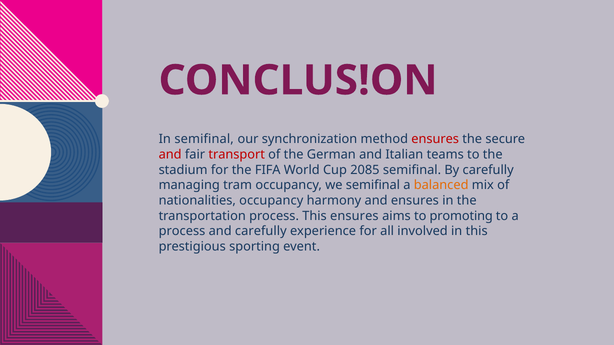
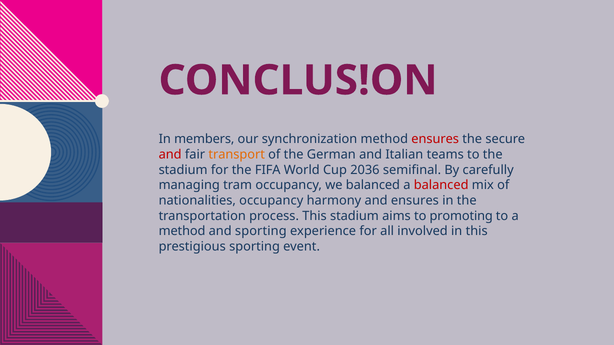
In semifinal: semifinal -> members (204, 139)
transport colour: red -> orange (237, 155)
2085: 2085 -> 2036 (365, 170)
we semifinal: semifinal -> balanced (373, 185)
balanced colour: orange -> red (441, 185)
This ensures: ensures -> stadium (354, 216)
process: process -> method (182, 231)
and carefully: carefully -> sporting (261, 231)
